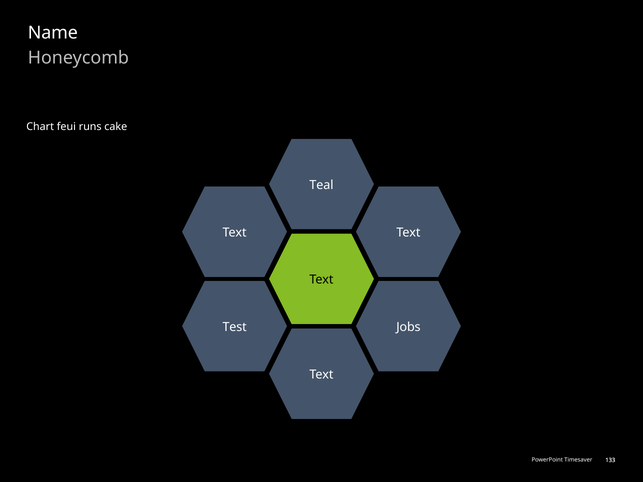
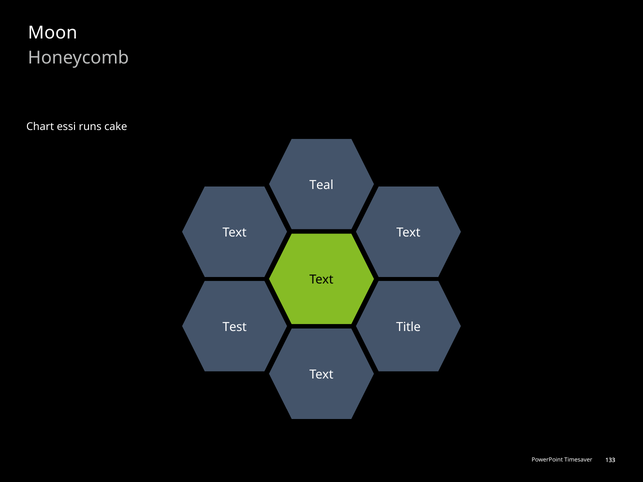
Name: Name -> Moon (53, 33)
feui: feui -> essi (66, 127)
Jobs: Jobs -> Title (408, 327)
